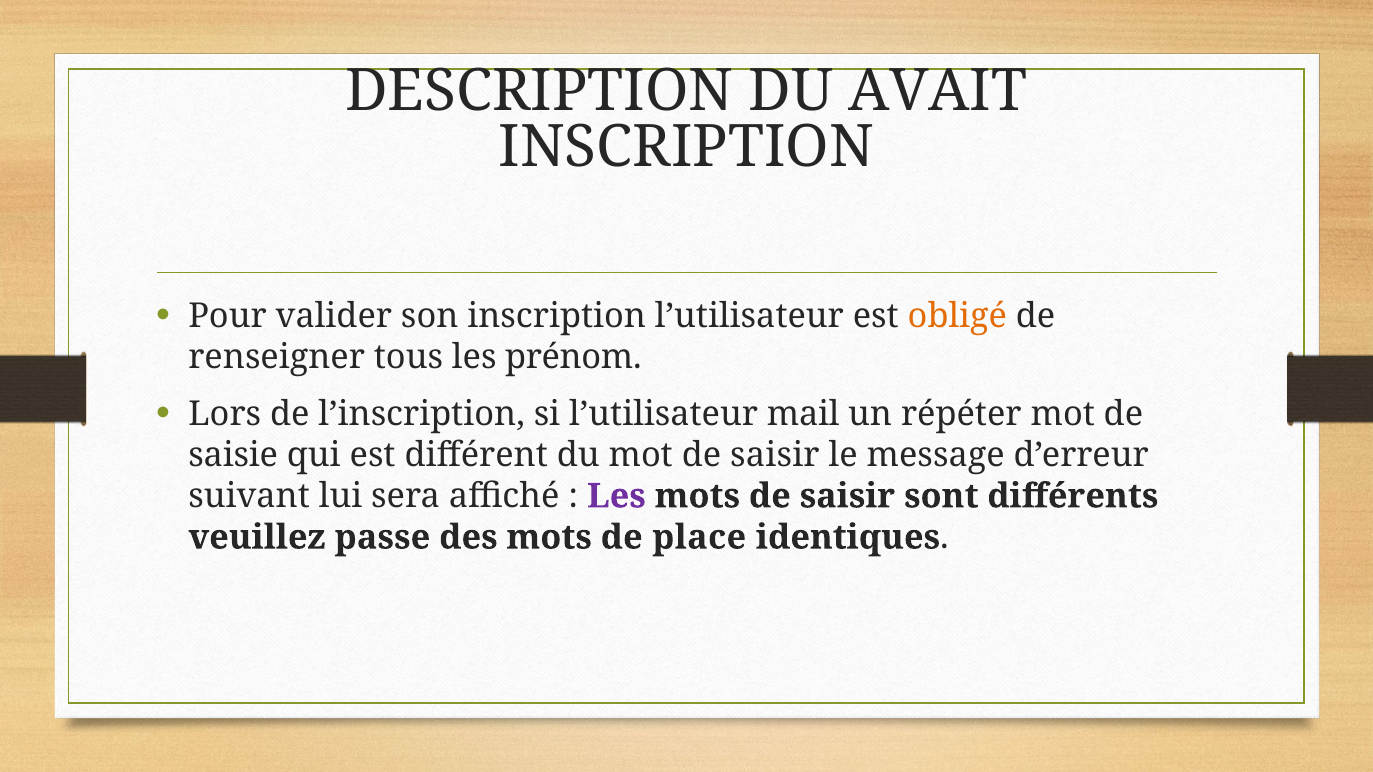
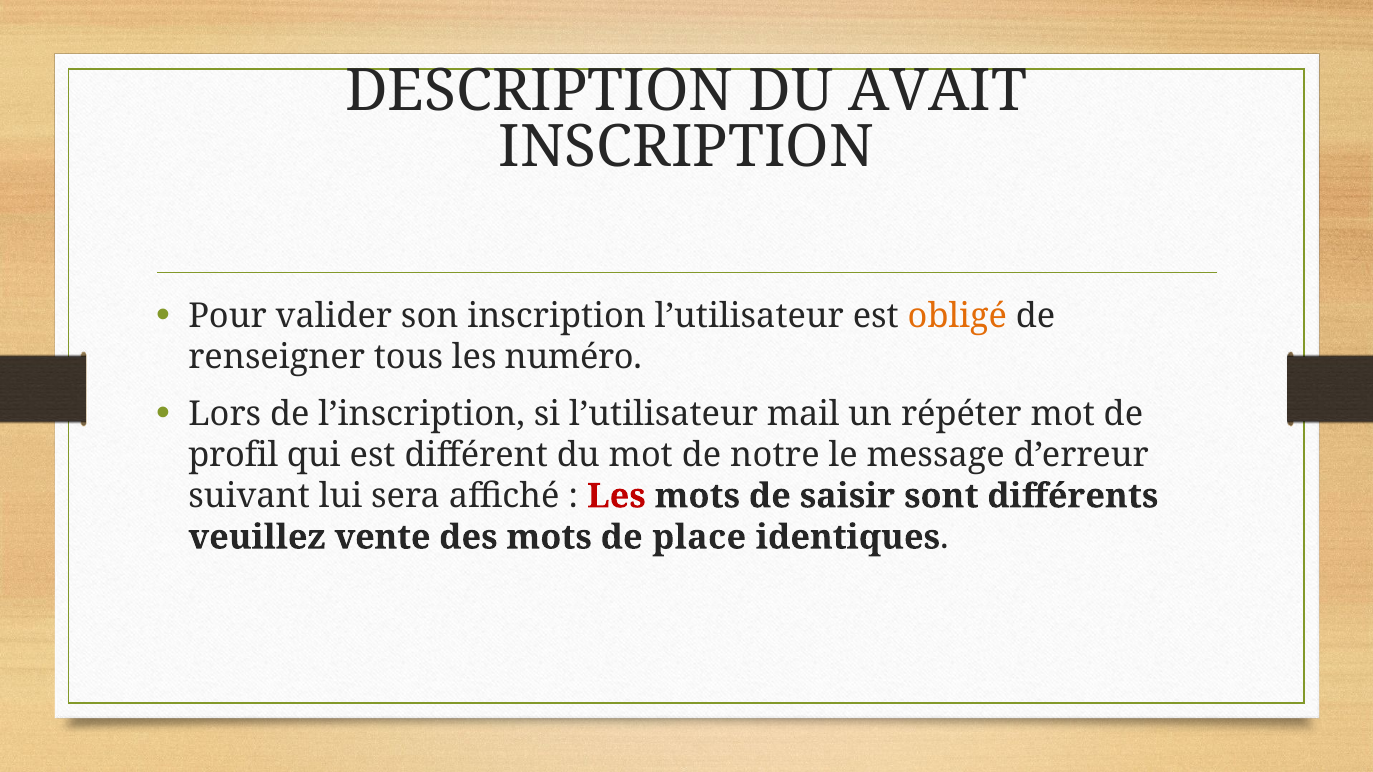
prénom: prénom -> numéro (573, 357)
saisie: saisie -> profil (233, 455)
mot de saisir: saisir -> notre (775, 455)
Les colour: purple -> red (616, 496)
passe: passe -> vente (383, 538)
